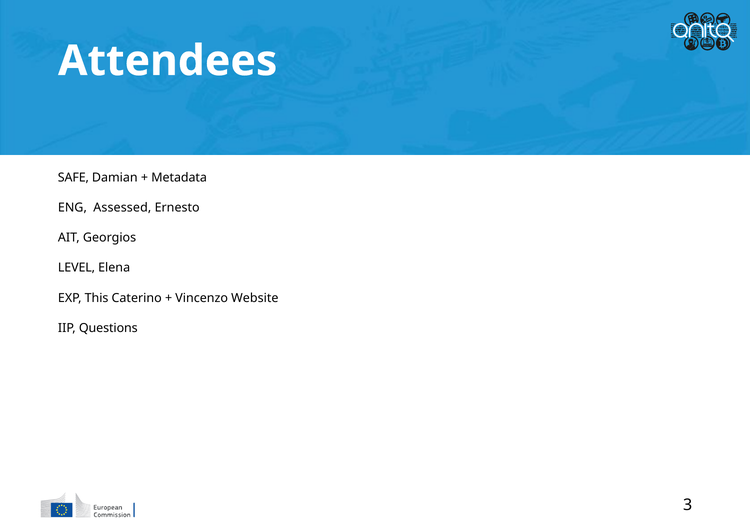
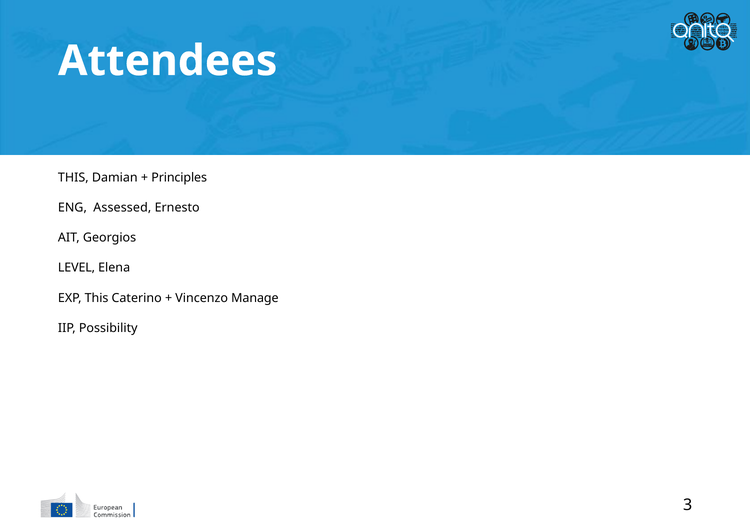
SAFE: SAFE -> THIS (73, 178)
Metadata: Metadata -> Principles (179, 178)
Website: Website -> Manage (255, 298)
Questions: Questions -> Possibility (108, 328)
